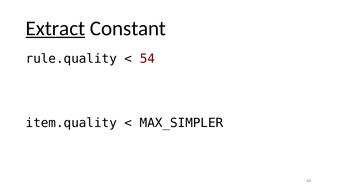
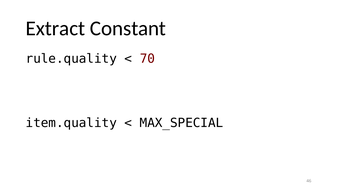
Extract underline: present -> none (55, 28)
54: 54 -> 70 (147, 58)
MAX_SIMPLER: MAX_SIMPLER -> MAX_SPECIAL (181, 123)
